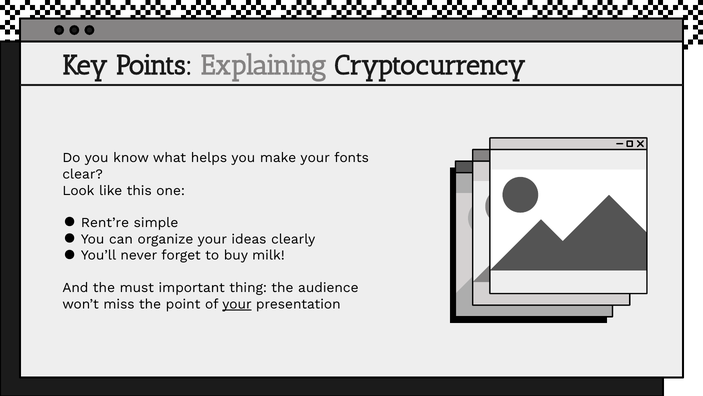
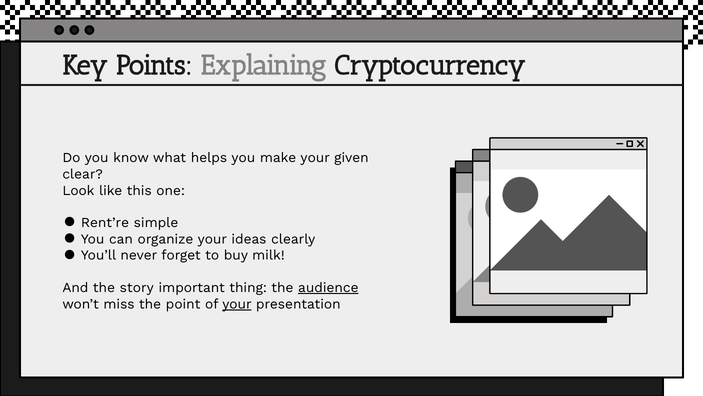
fonts: fonts -> given (351, 157)
must: must -> story (137, 287)
audience underline: none -> present (328, 287)
